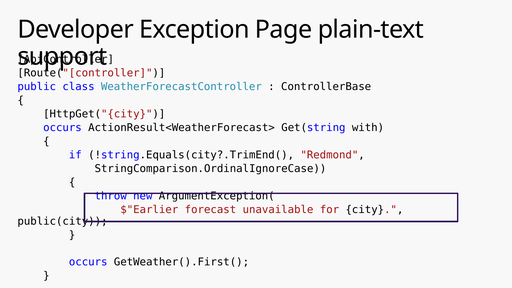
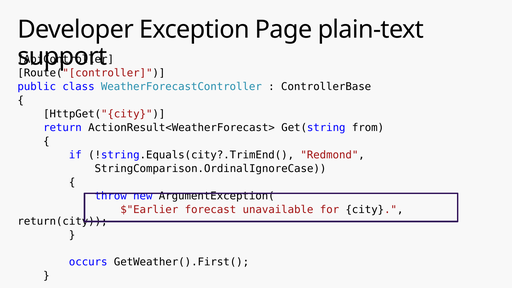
occurs: occurs -> return (62, 128)
with: with -> from (368, 128)
public(city: public(city -> return(city (62, 221)
